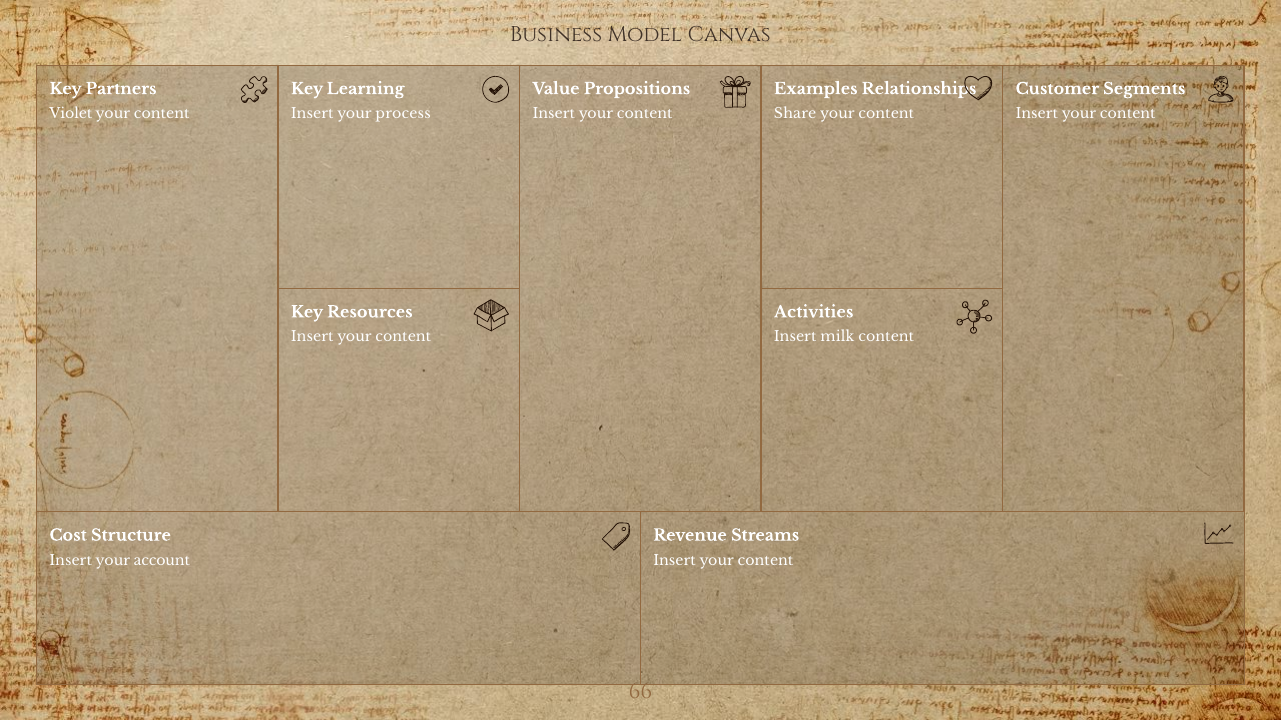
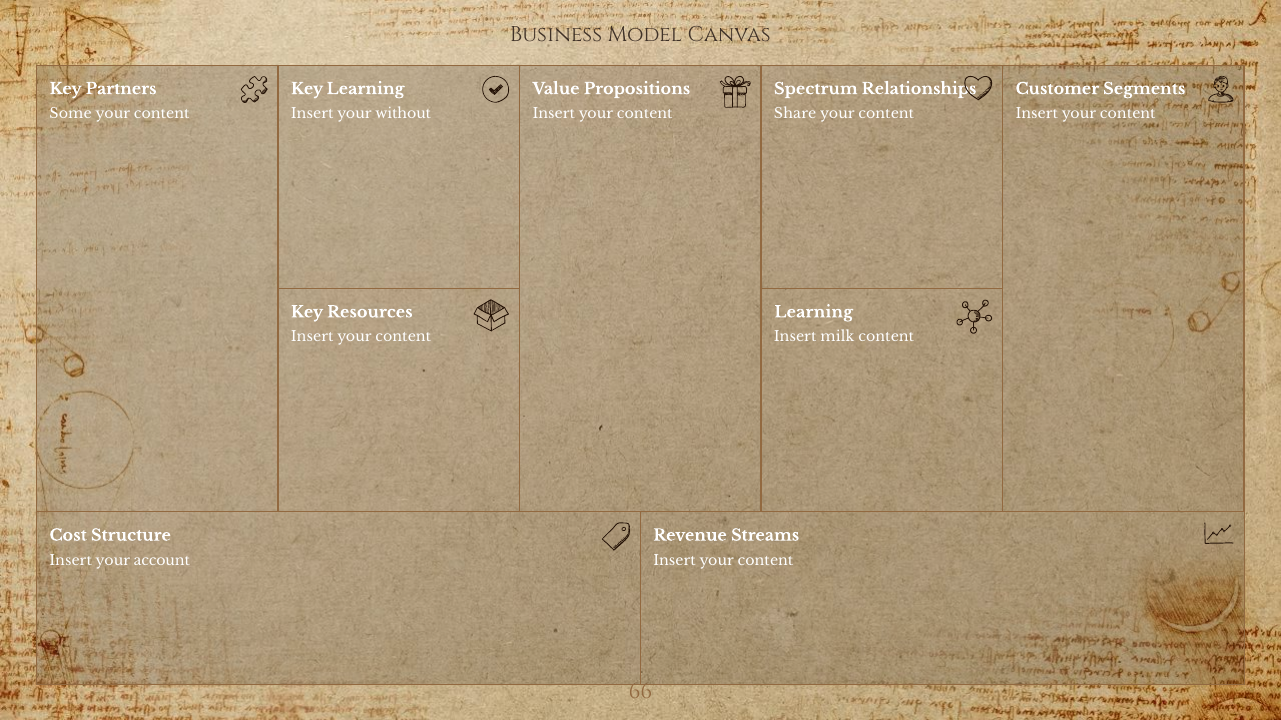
Examples: Examples -> Spectrum (816, 89)
Violet: Violet -> Some (71, 114)
process: process -> without (403, 114)
Activities: Activities -> Learning (814, 312)
